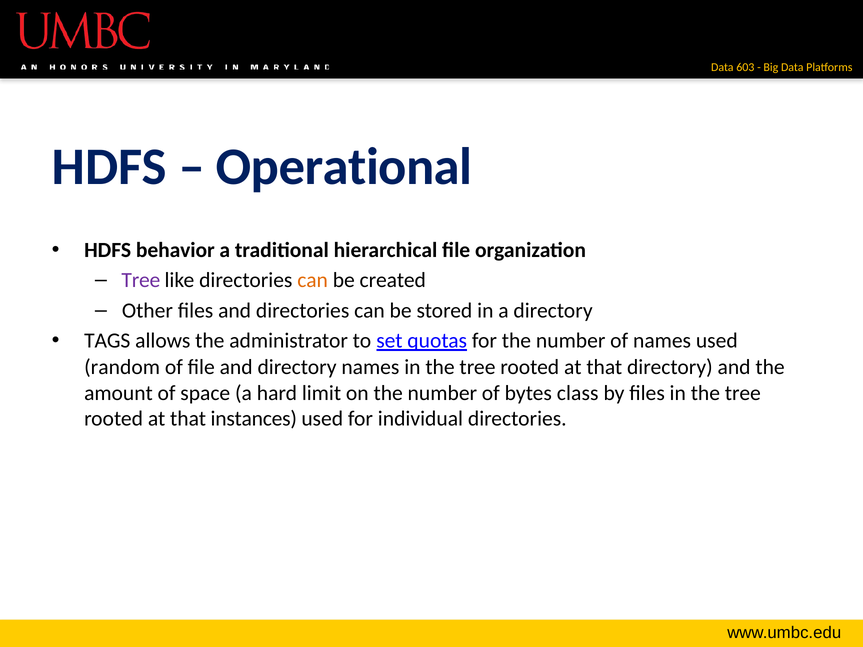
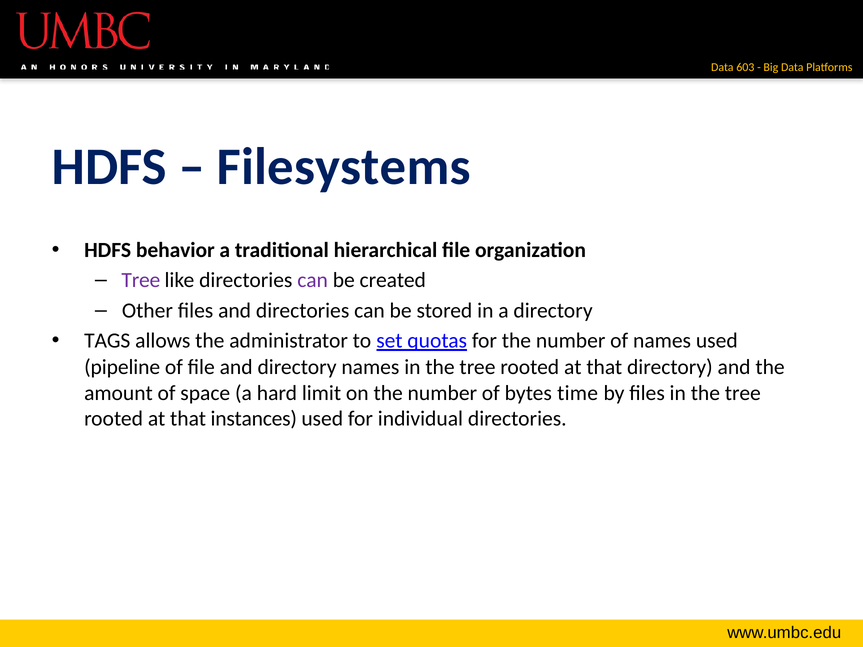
Operational: Operational -> Filesystems (344, 167)
can colour: orange -> purple (313, 280)
random: random -> pipeline (122, 367)
class: class -> time (578, 393)
